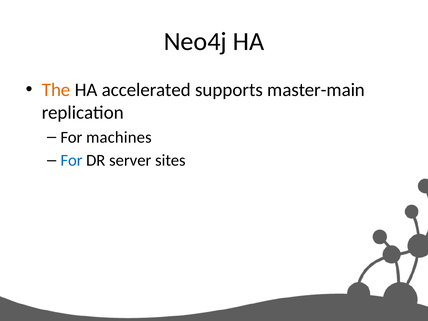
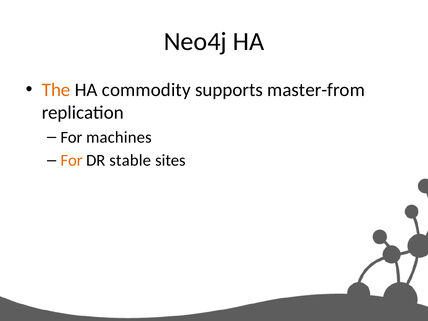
accelerated: accelerated -> commodity (146, 90)
master-main: master-main -> master-from (316, 90)
For colour: blue -> orange (71, 160)
server: server -> stable (130, 160)
